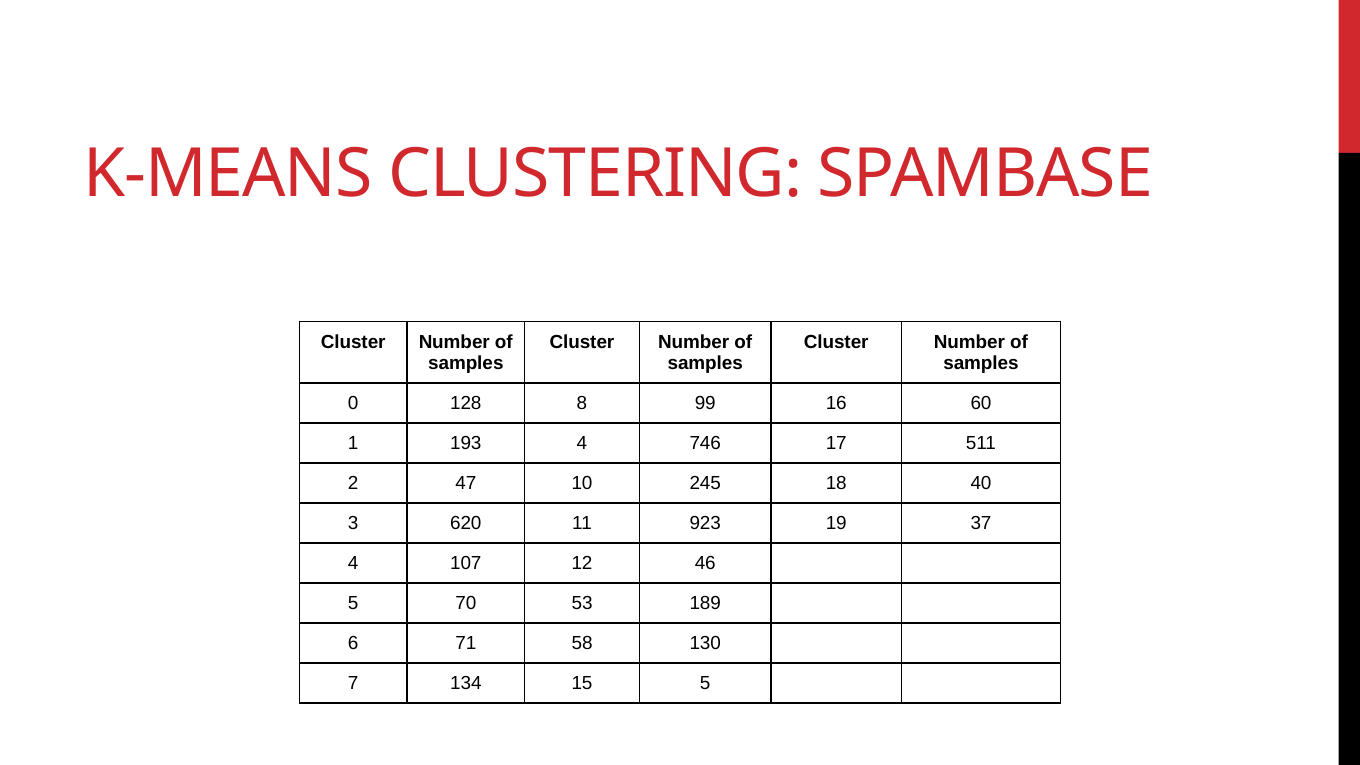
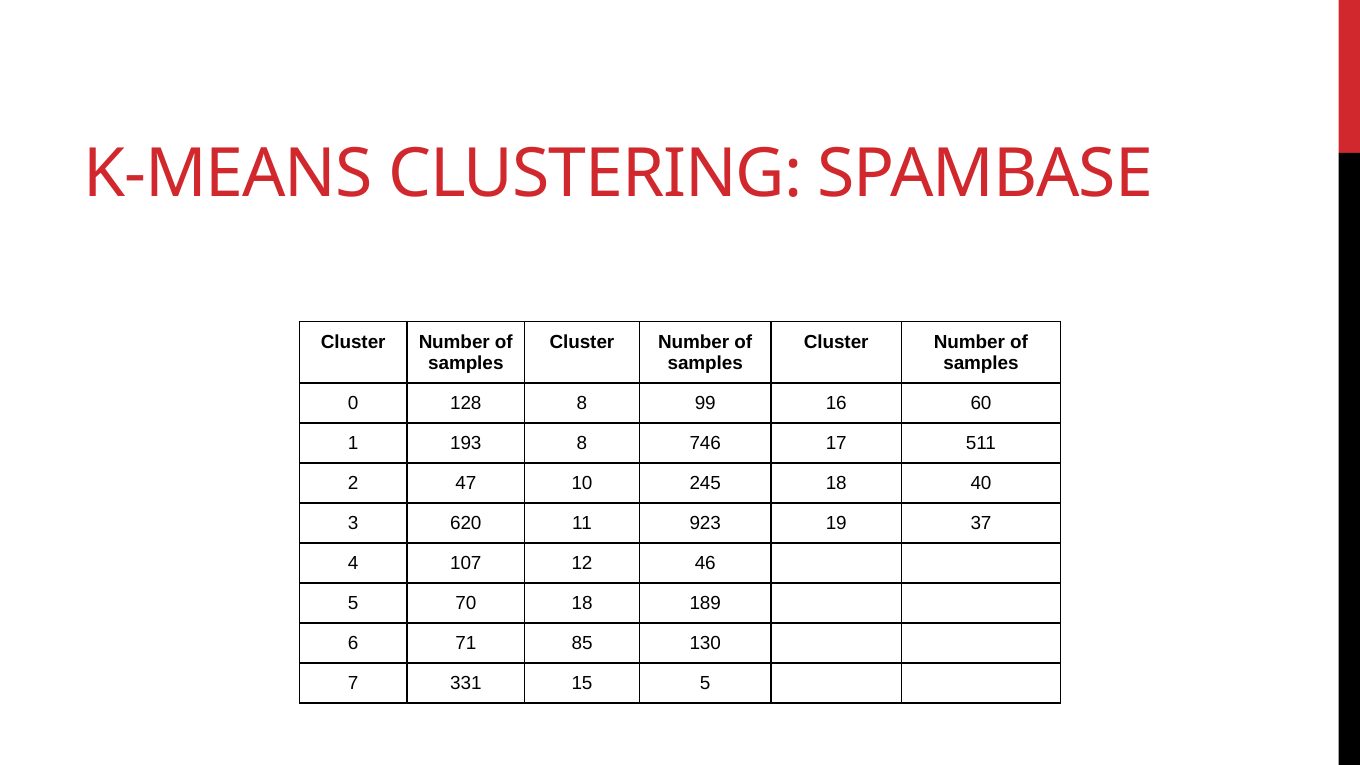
193 4: 4 -> 8 (582, 443)
70 53: 53 -> 18 (582, 603)
58: 58 -> 85 (582, 643)
134: 134 -> 331 (466, 683)
